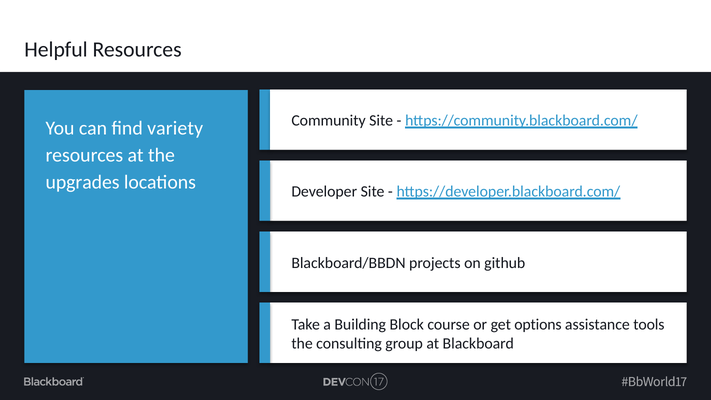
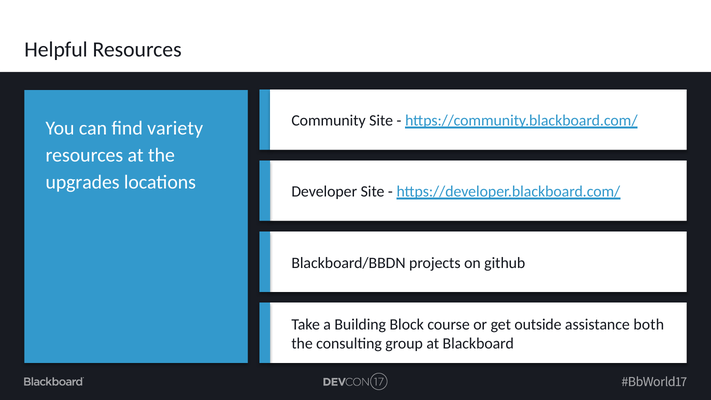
options: options -> outside (538, 324)
tools: tools -> both (649, 324)
